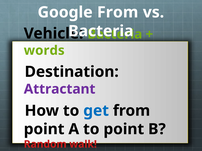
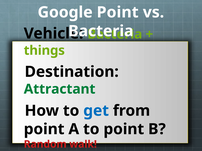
Google From: From -> Point (118, 12)
words: words -> things (44, 51)
Attractant colour: purple -> green (60, 89)
